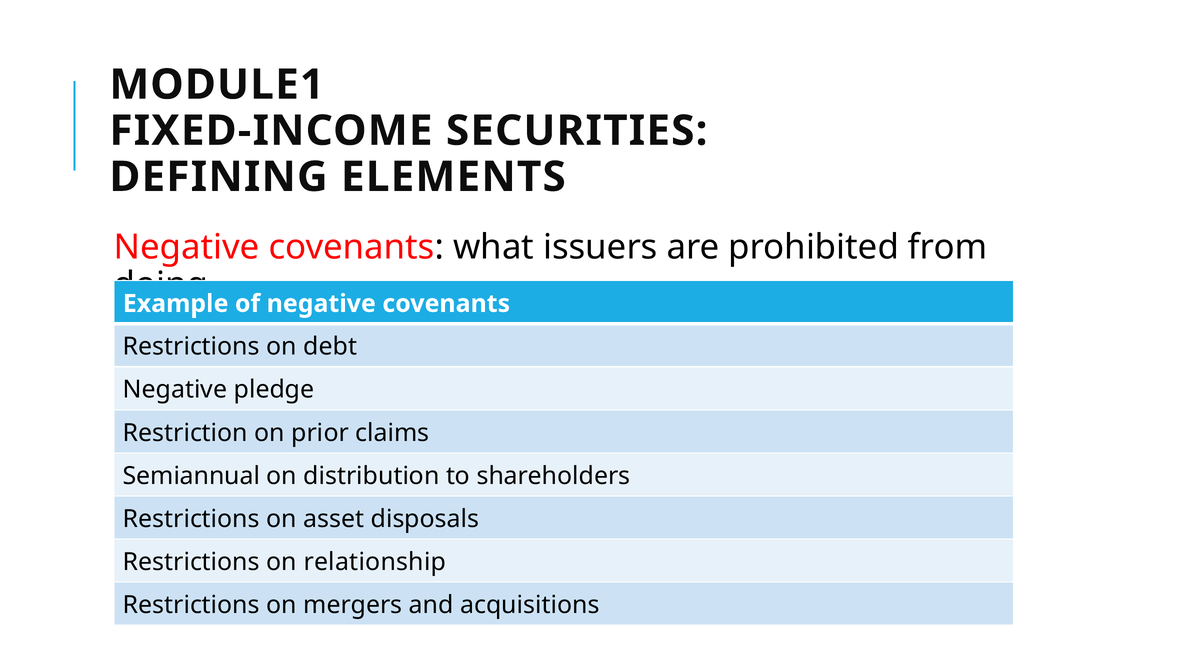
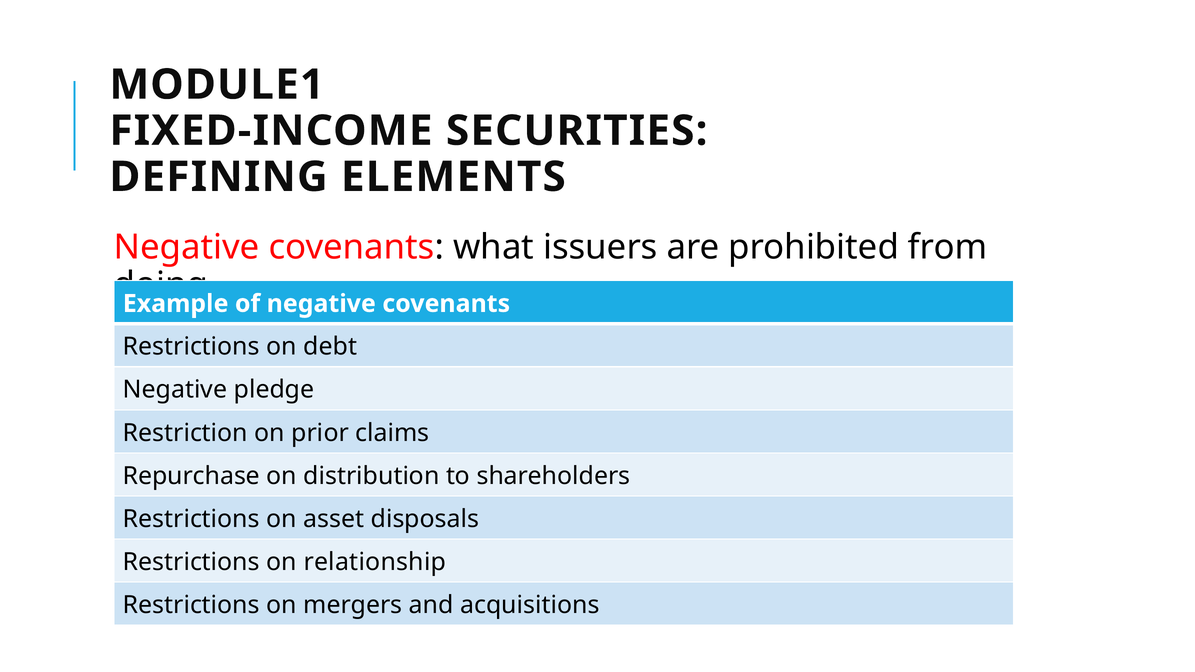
Semiannual: Semiannual -> Repurchase (191, 476)
